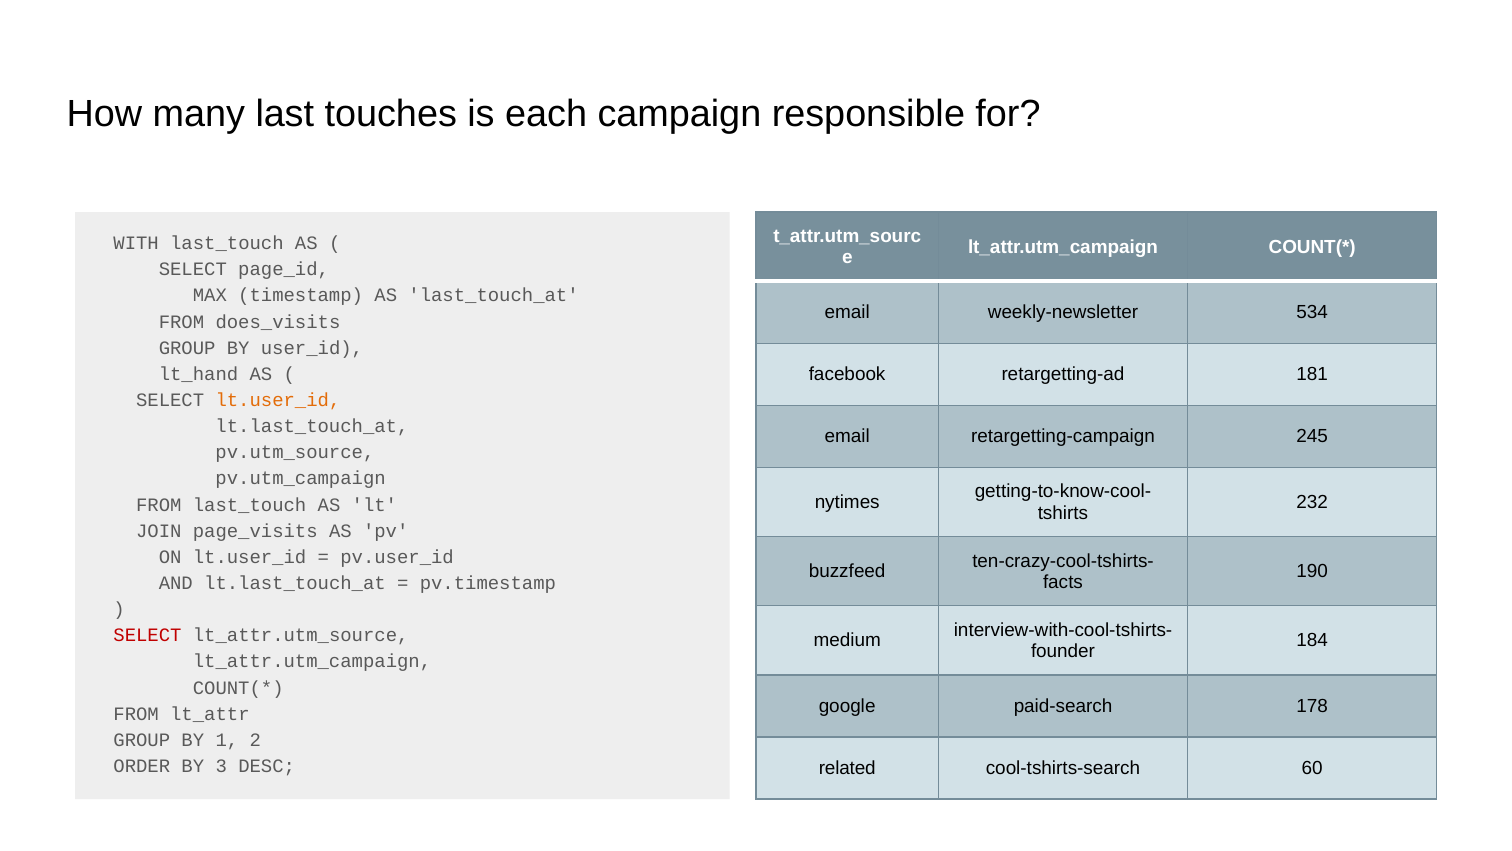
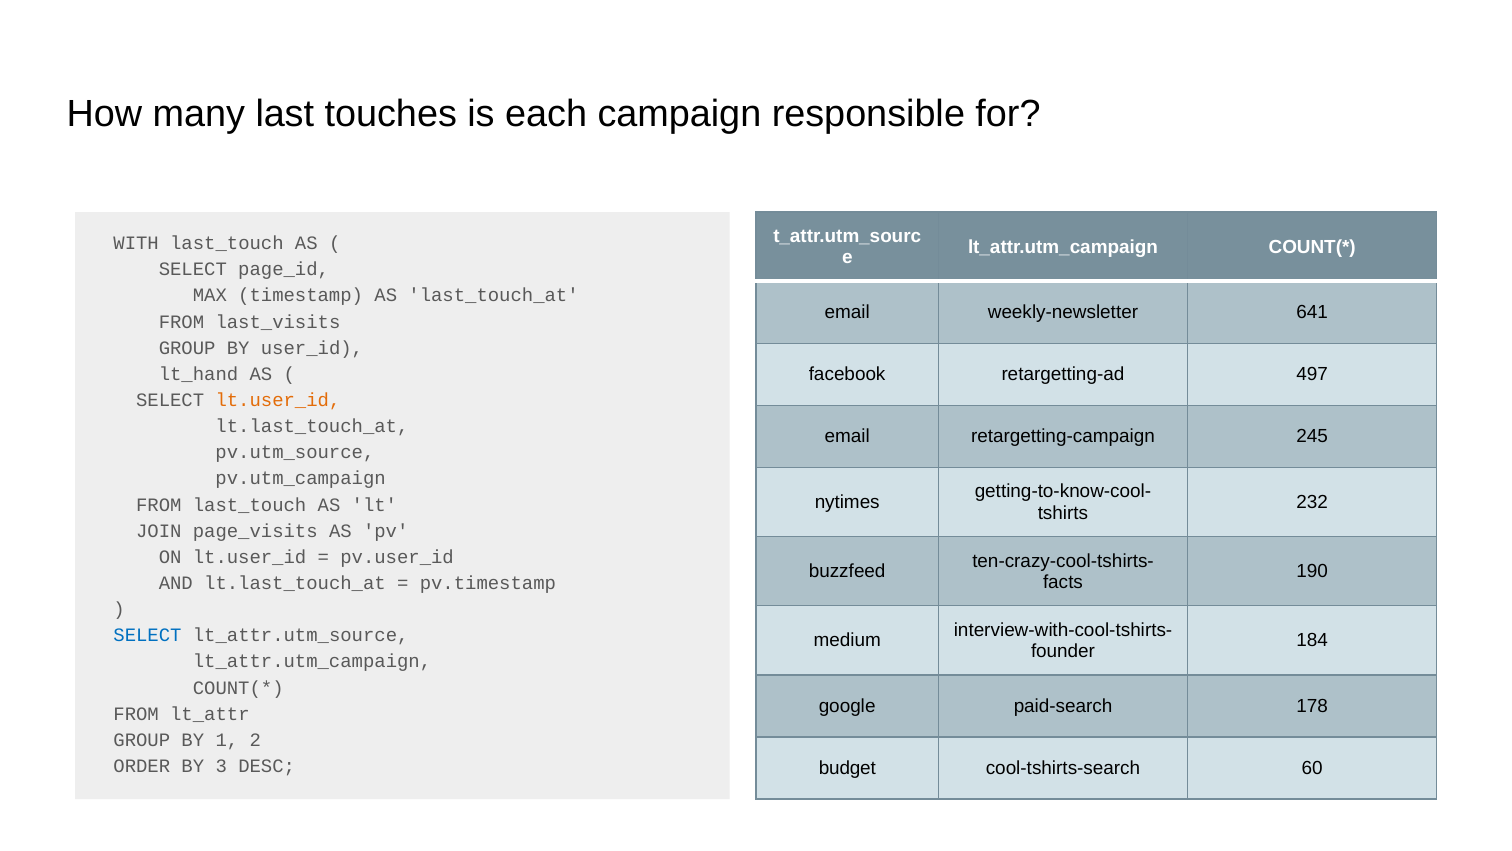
534: 534 -> 641 (1312, 312)
does_visits: does_visits -> last_visits (278, 322)
181: 181 -> 497 (1312, 374)
SELECT colour: red -> blue (147, 635)
related: related -> budget (847, 768)
